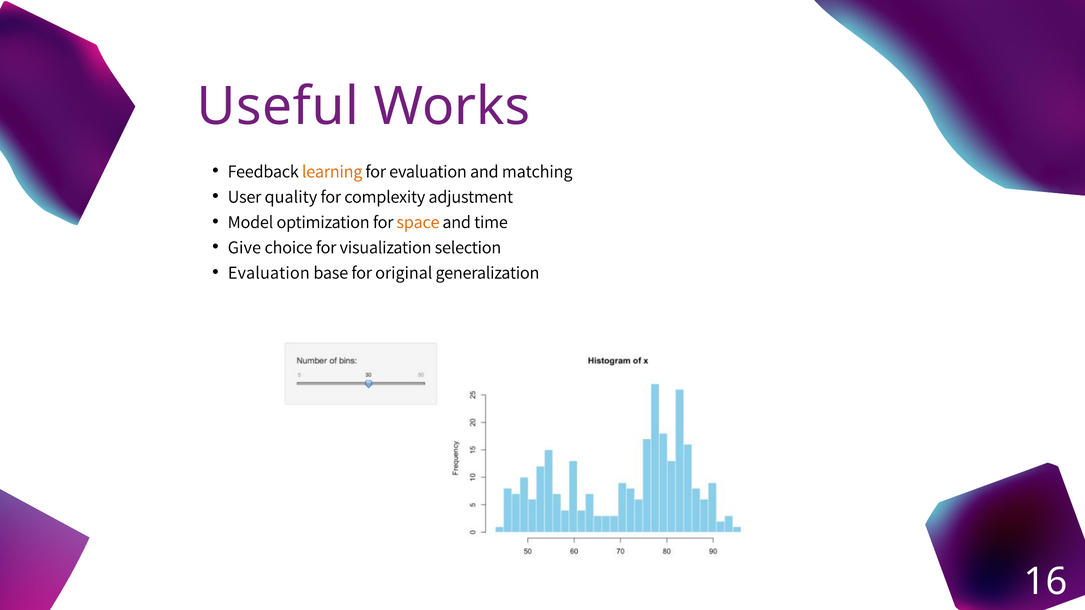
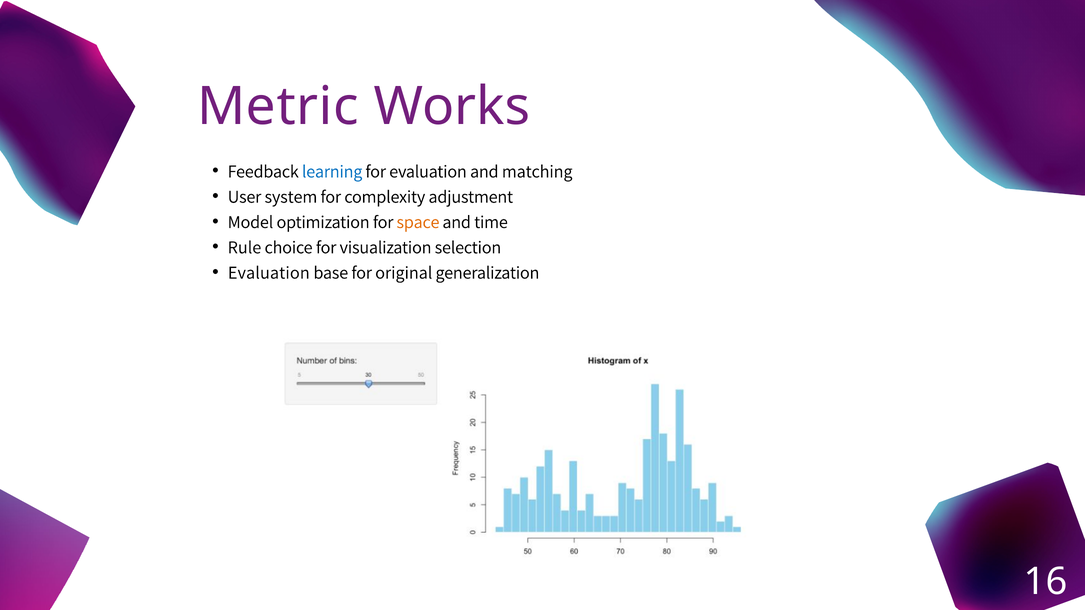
Useful: Useful -> Metric (278, 107)
learning colour: orange -> blue (332, 172)
quality: quality -> system (291, 197)
Give: Give -> Rule (244, 247)
